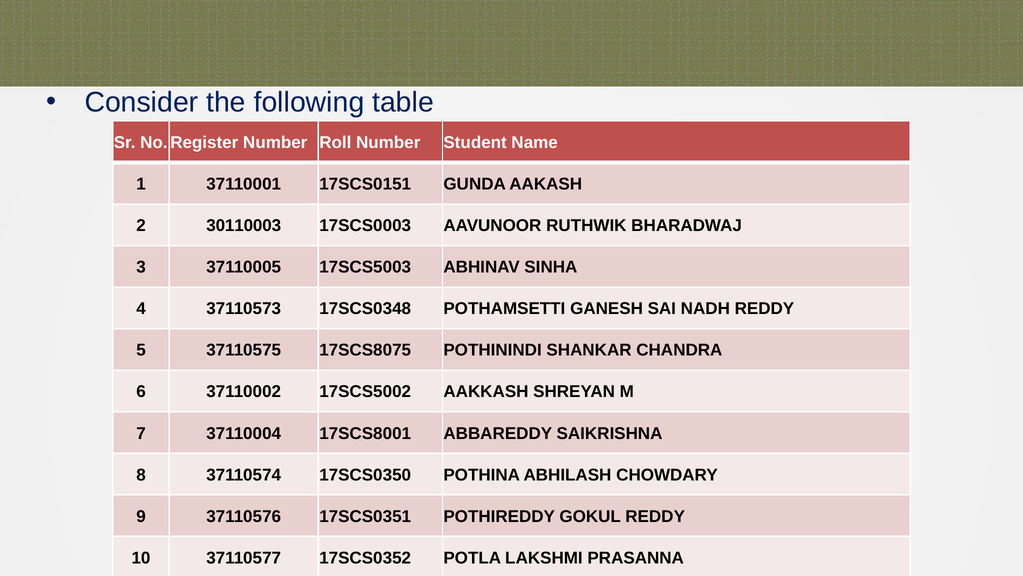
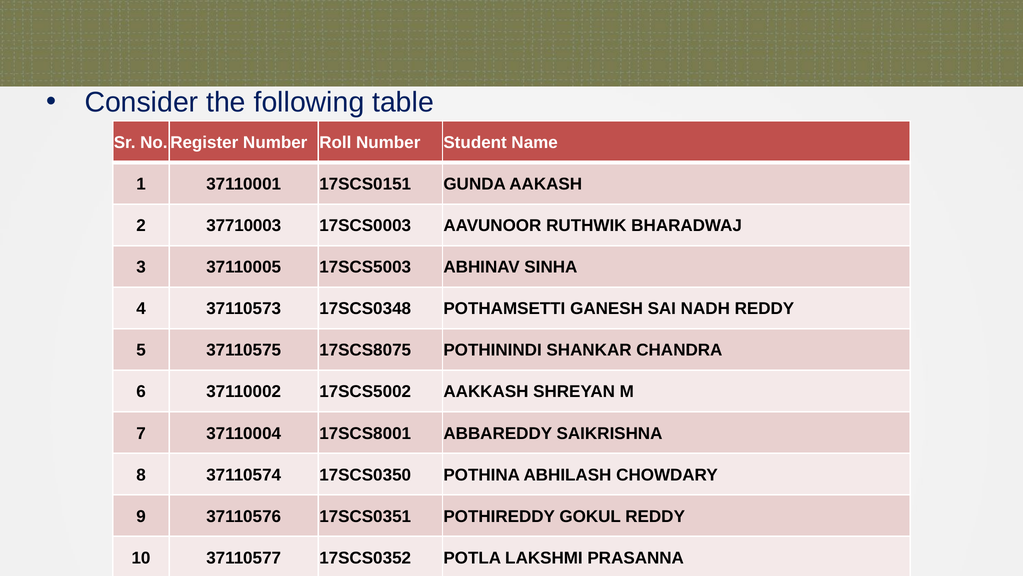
30110003: 30110003 -> 37710003 (244, 226)
